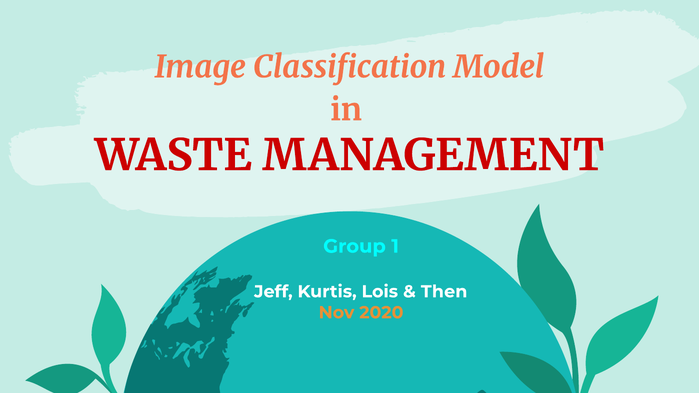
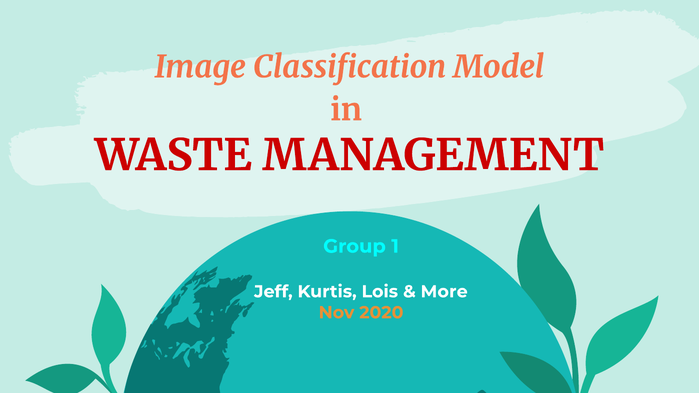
Then: Then -> More (444, 292)
